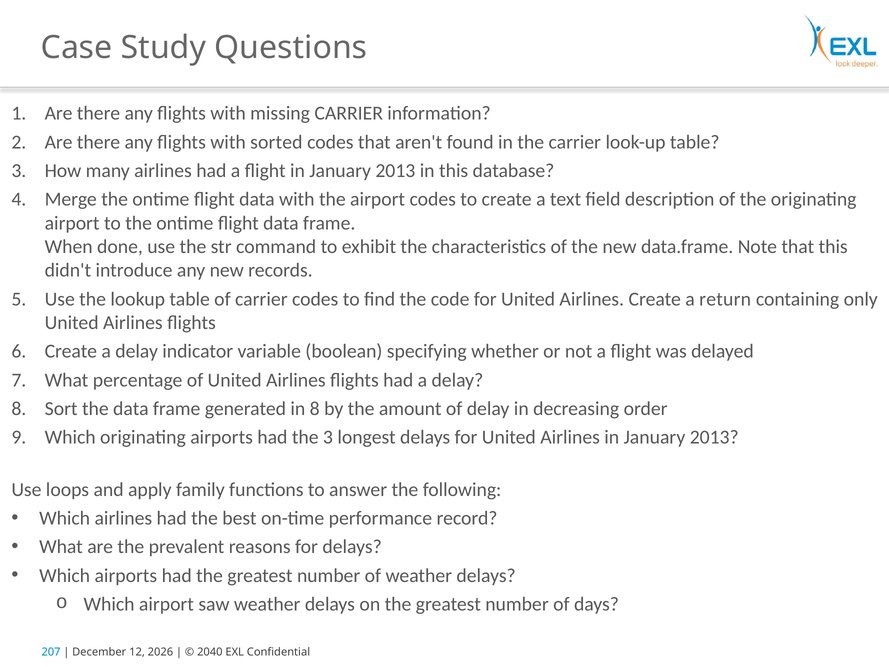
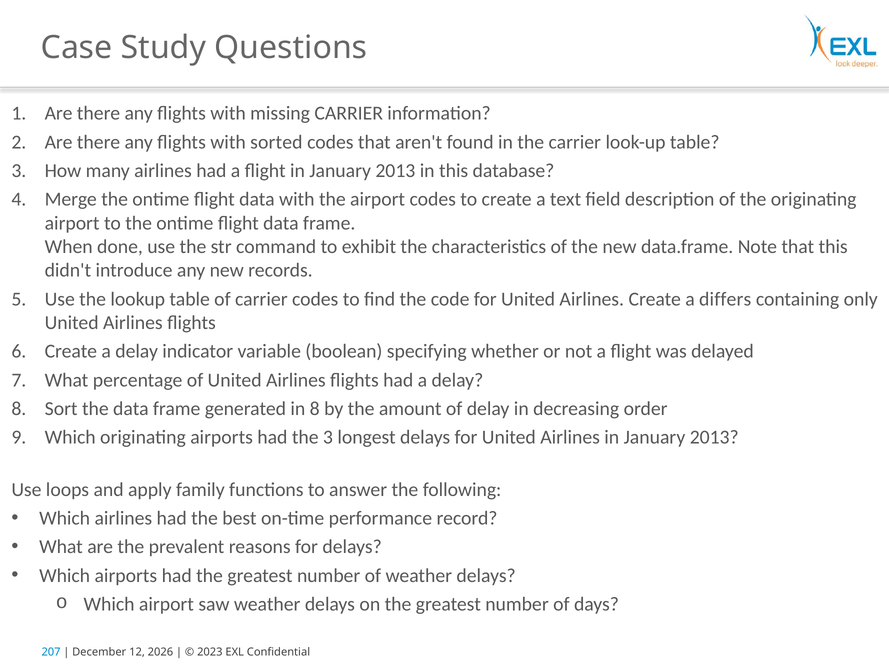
return: return -> differs (725, 299)
2040: 2040 -> 2023 (210, 652)
